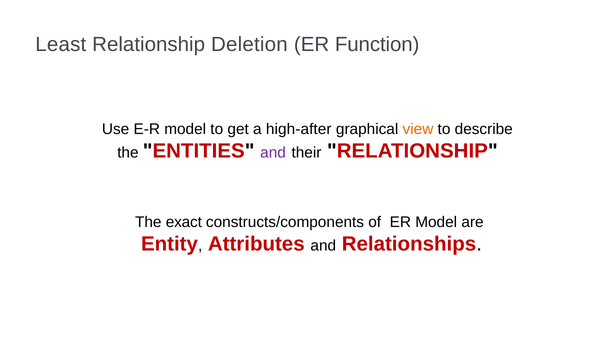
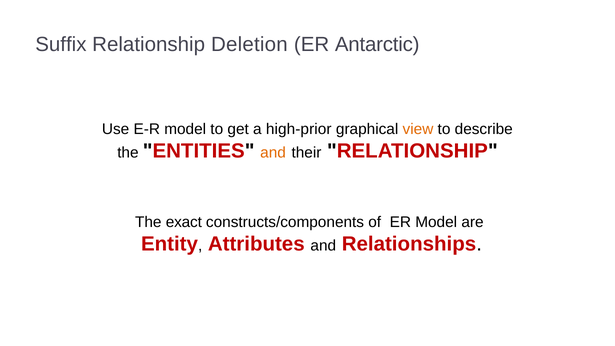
Least: Least -> Suffix (61, 44)
Function: Function -> Antarctic (377, 44)
high-after: high-after -> high-prior (299, 129)
and colour: purple -> orange (273, 153)
